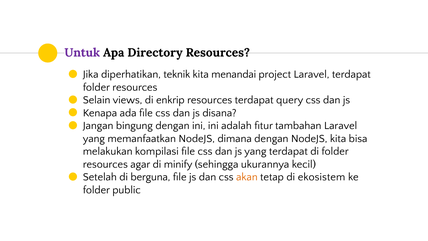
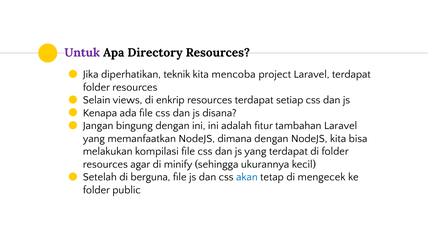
menandai: menandai -> mencoba (234, 74)
query: query -> setiap (290, 100)
akan colour: orange -> blue (247, 177)
ekosistem: ekosistem -> mengecek (322, 177)
